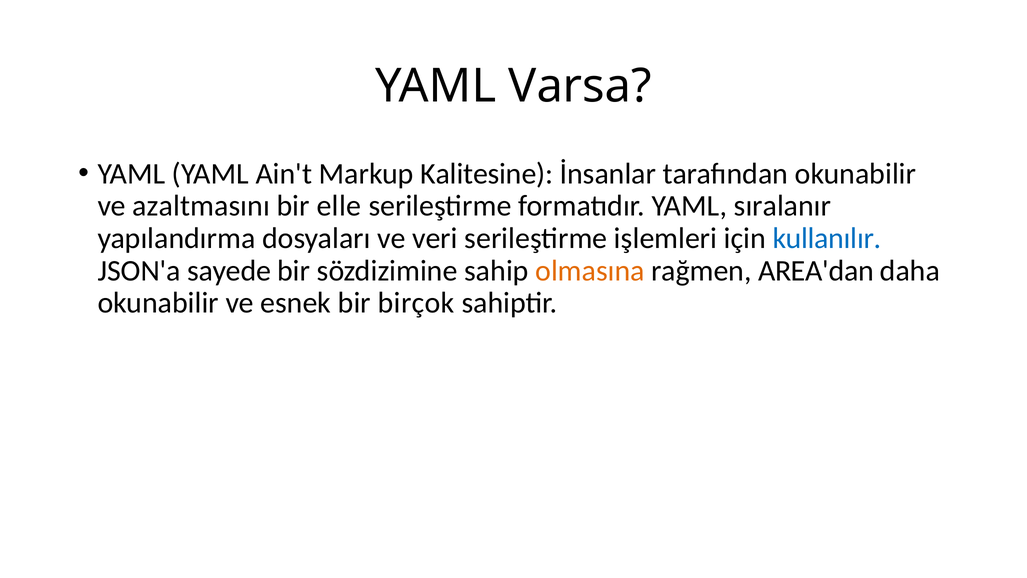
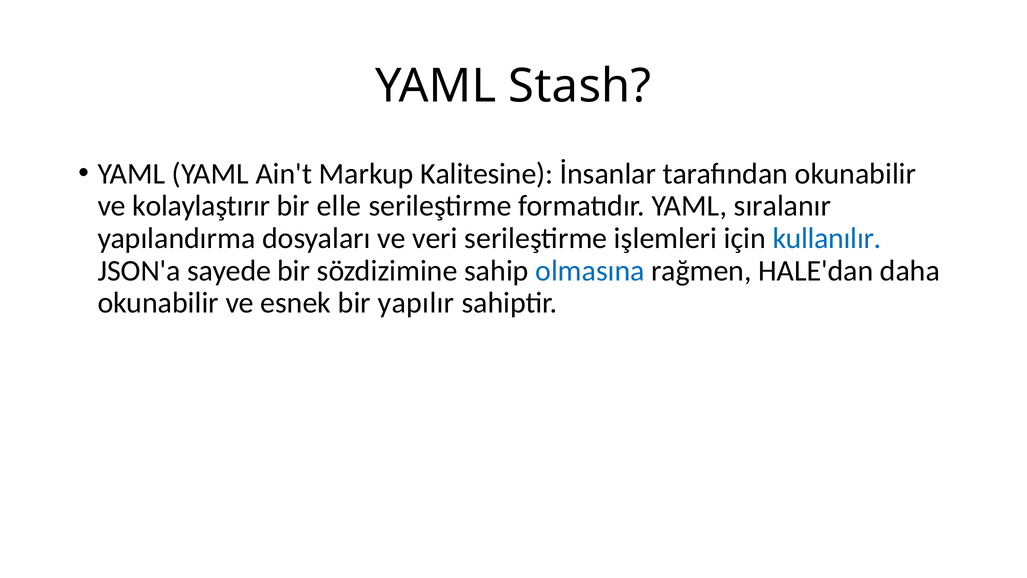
Varsa: Varsa -> Stash (580, 86)
azaltmasını: azaltmasını -> kolaylaştırır (201, 206)
olmasına colour: orange -> blue (590, 270)
AREA'dan: AREA'dan -> HALE'dan (816, 270)
birçok: birçok -> yapılır (416, 303)
